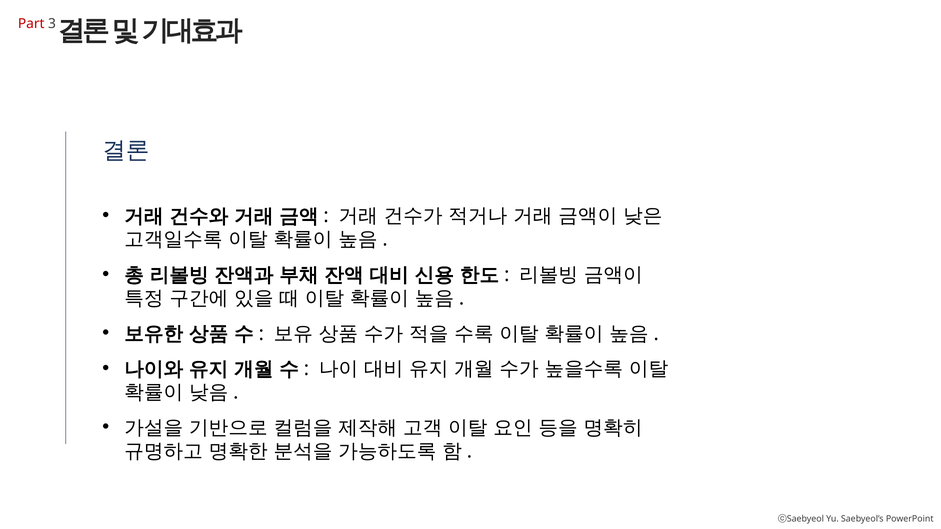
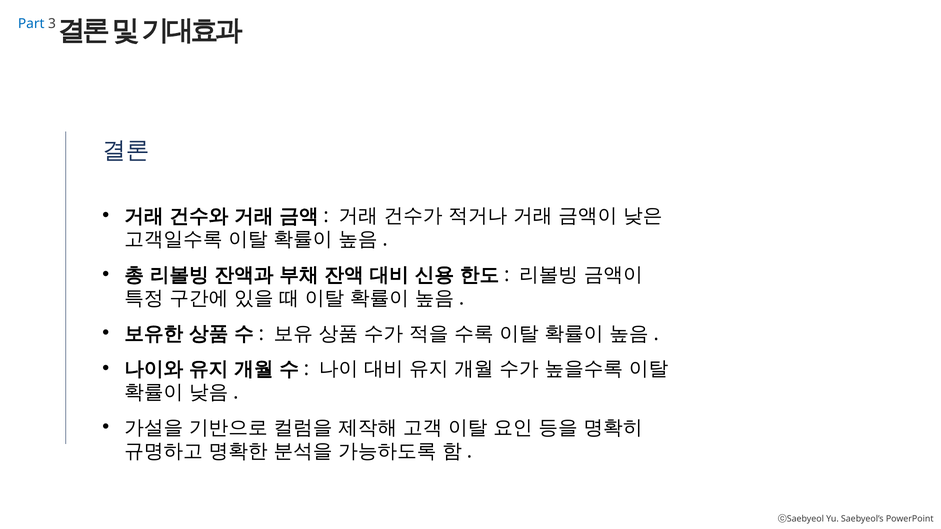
Part colour: red -> blue (31, 24)
